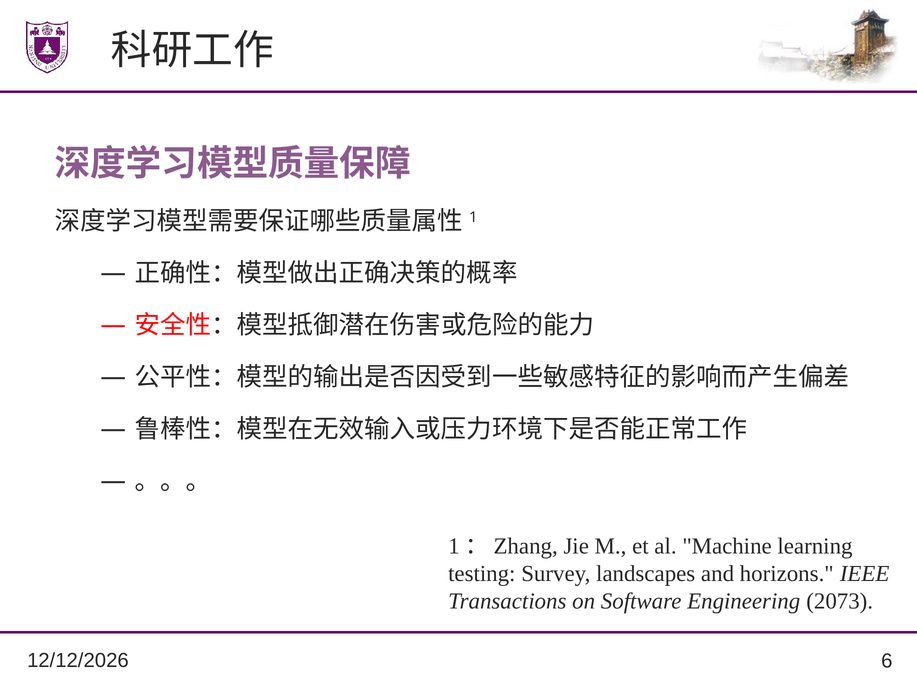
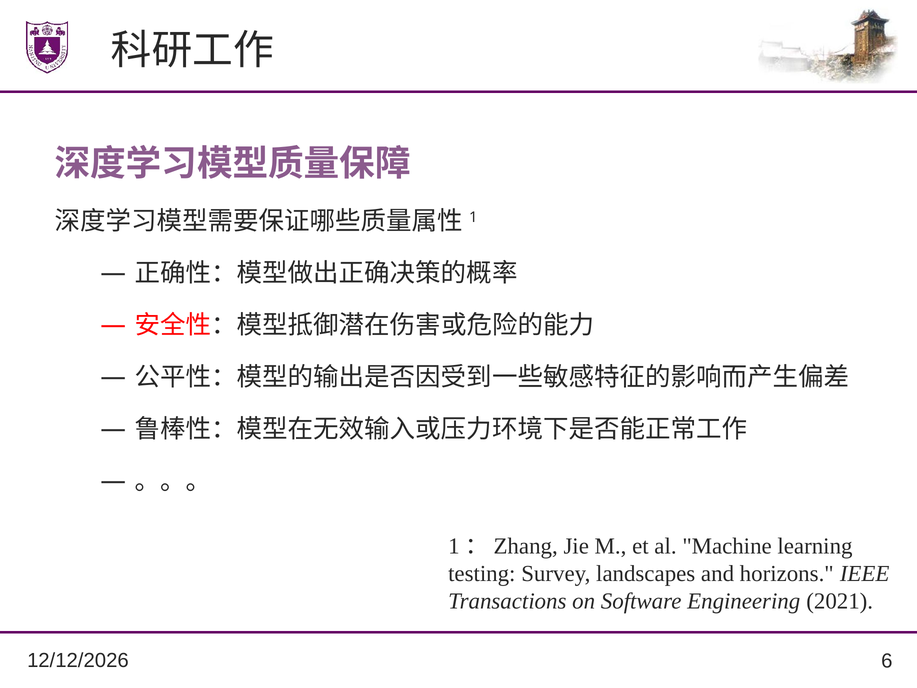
2073: 2073 -> 2021 (840, 601)
